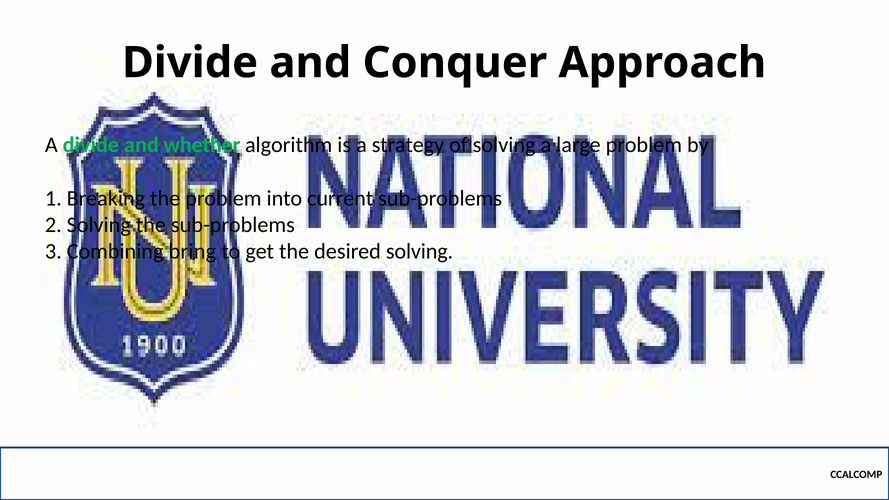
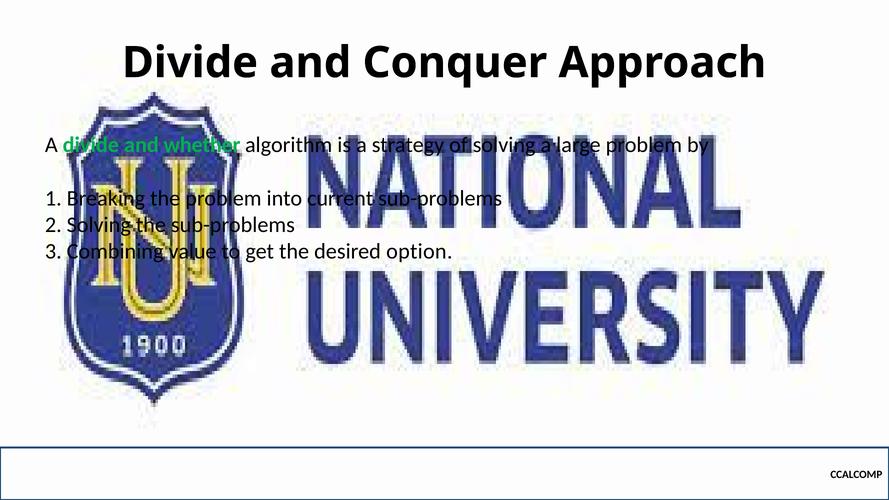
bring: bring -> value (193, 252)
desired solving: solving -> option (419, 252)
